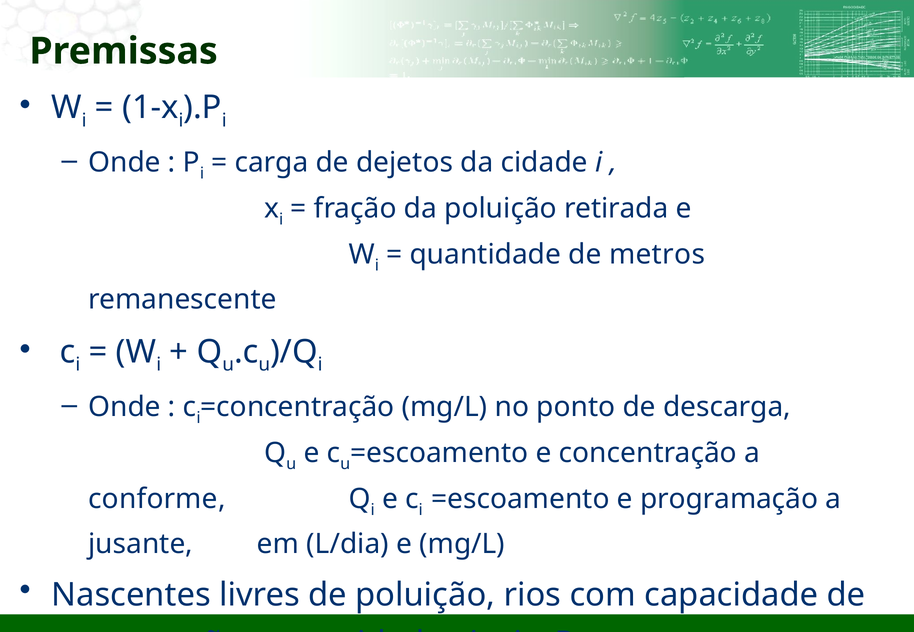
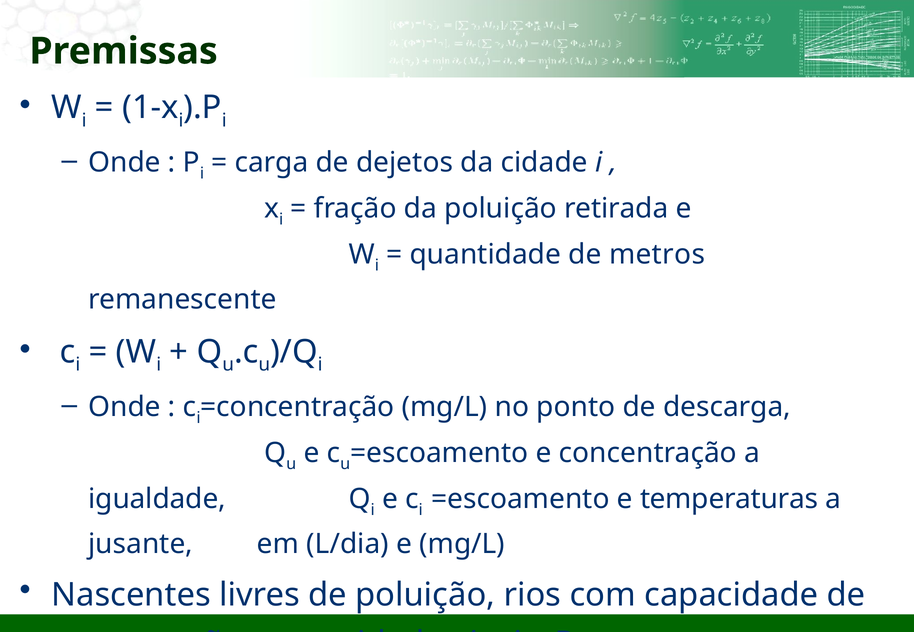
conforme: conforme -> igualdade (157, 499)
programação: programação -> temperaturas (729, 499)
